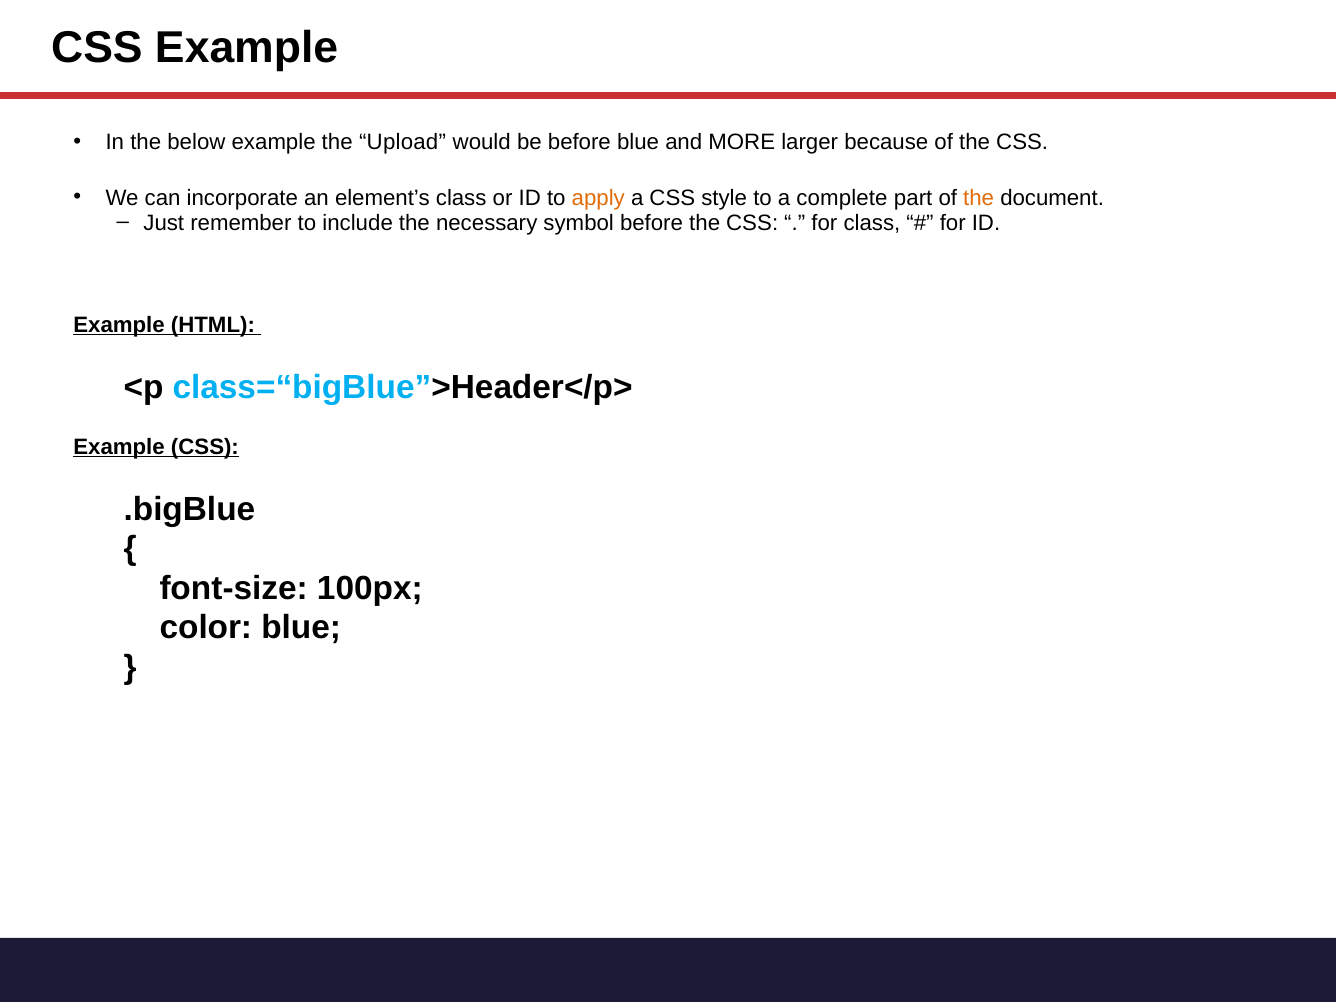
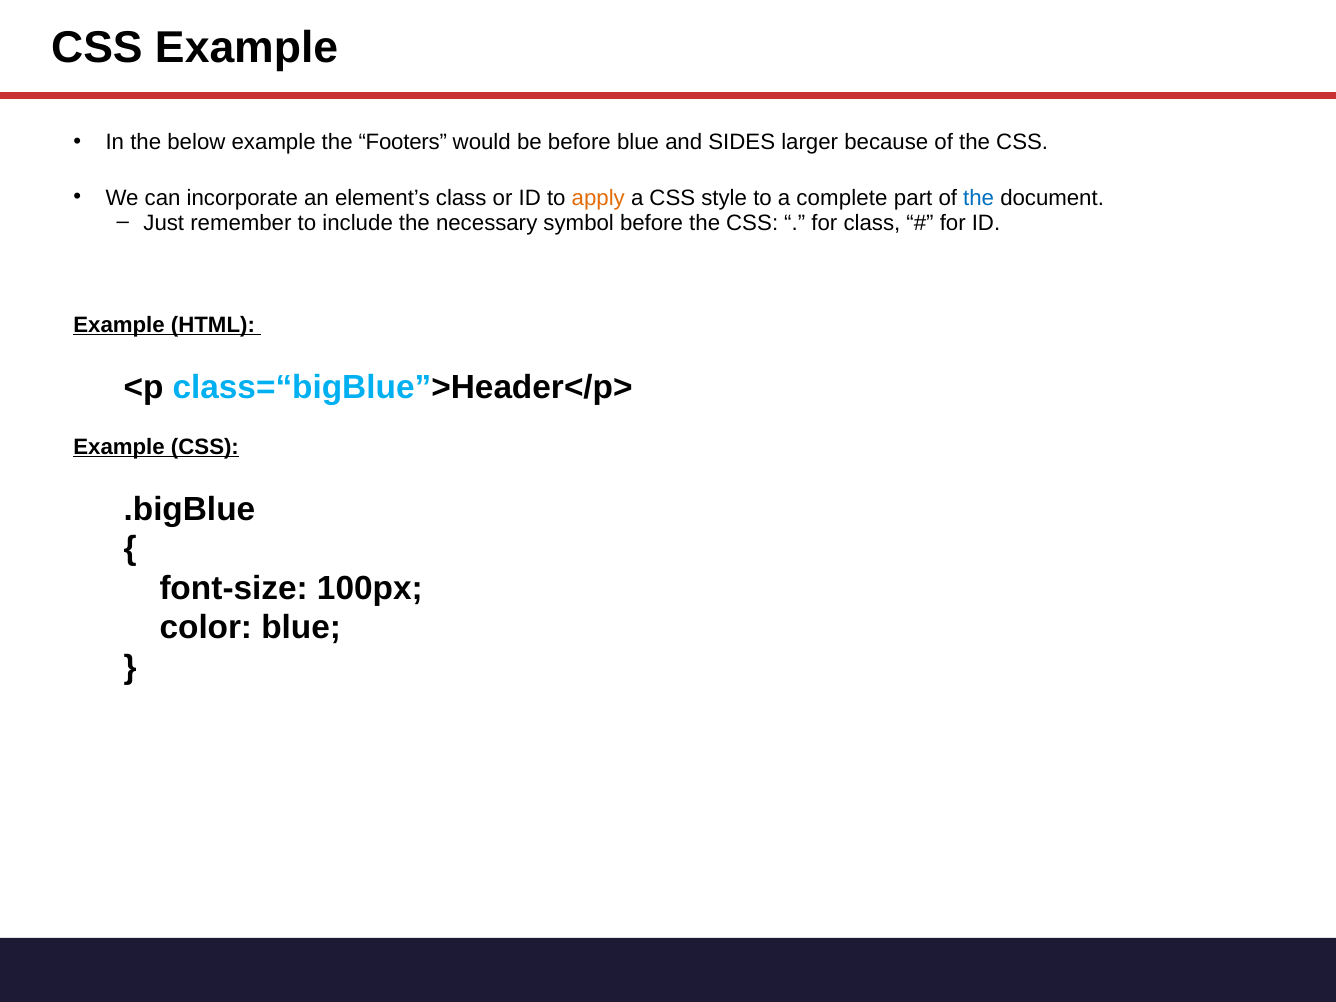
Upload: Upload -> Footers (403, 142)
MORE: MORE -> SIDES (742, 142)
the colour: orange -> blue (979, 198)
